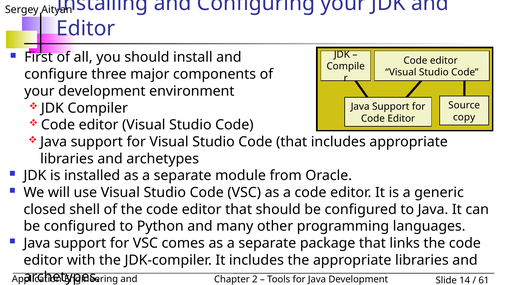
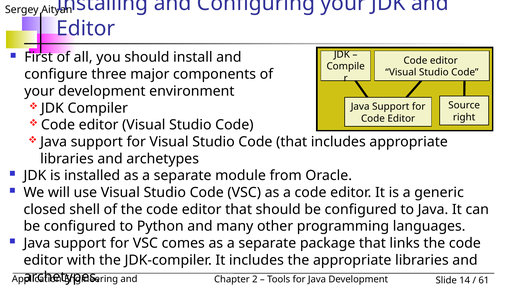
copy: copy -> right (464, 117)
